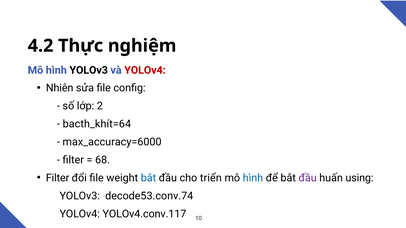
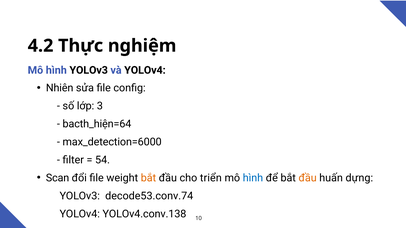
YOLOv4 colour: red -> black (145, 70)
2: 2 -> 3 (100, 106)
bacth_khít=64: bacth_khít=64 -> bacth_hiện=64 (97, 124)
max_accuracy=6000: max_accuracy=6000 -> max_detection=6000 (112, 142)
68: 68 -> 54 (103, 160)
Filter: Filter -> Scan (58, 178)
bắt colour: blue -> orange (148, 178)
đầu colour: purple -> orange (308, 178)
using: using -> dựng (359, 178)
YOLOv4.conv.117: YOLOv4.conv.117 -> YOLOv4.conv.138 (144, 214)
